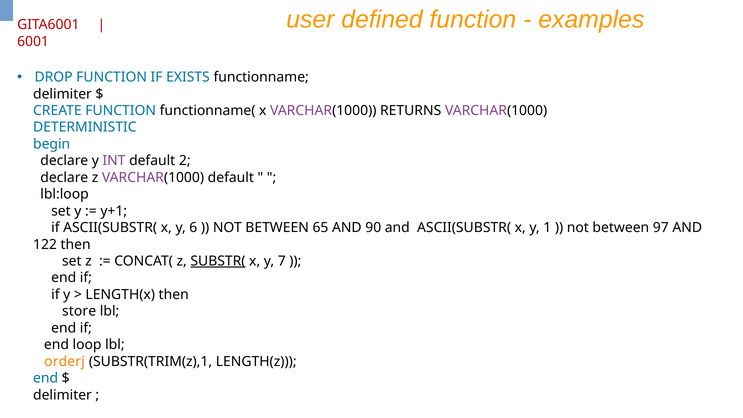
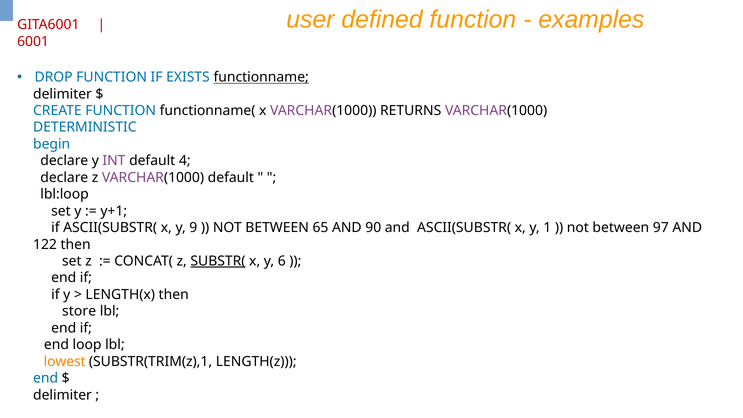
functionname underline: none -> present (261, 77)
2: 2 -> 4 (185, 161)
6: 6 -> 9 (193, 228)
7: 7 -> 6 (282, 261)
orderj: orderj -> lowest (65, 361)
